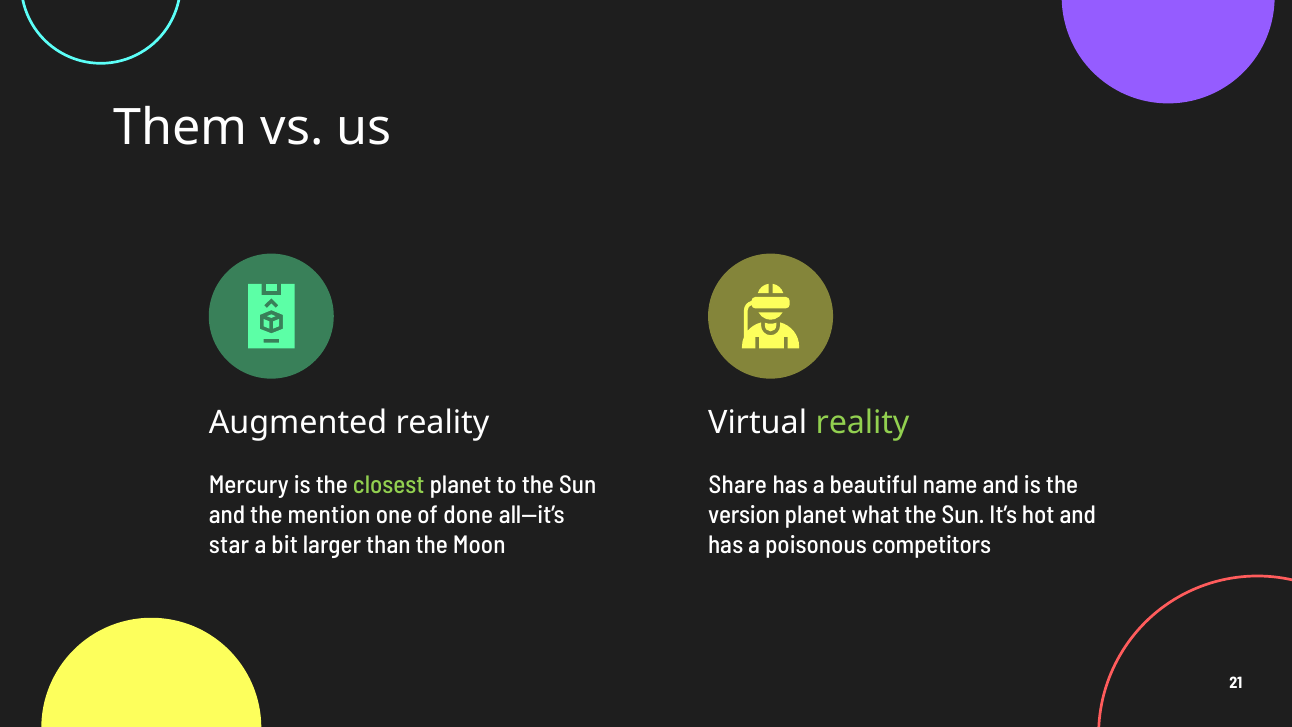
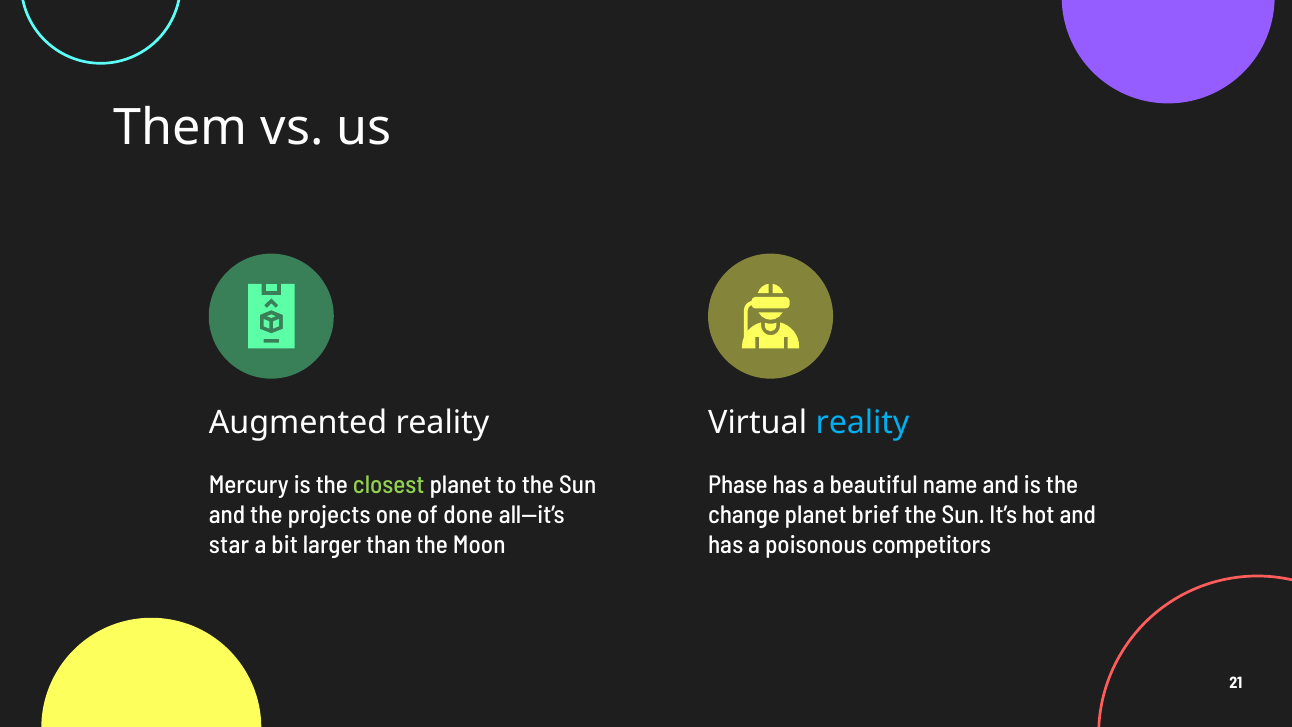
reality colour: light green -> light blue (862, 423)
Share: Share -> Phase (738, 485)
mention: mention -> projects (329, 515)
version: version -> change (744, 515)
what: what -> brief (875, 515)
